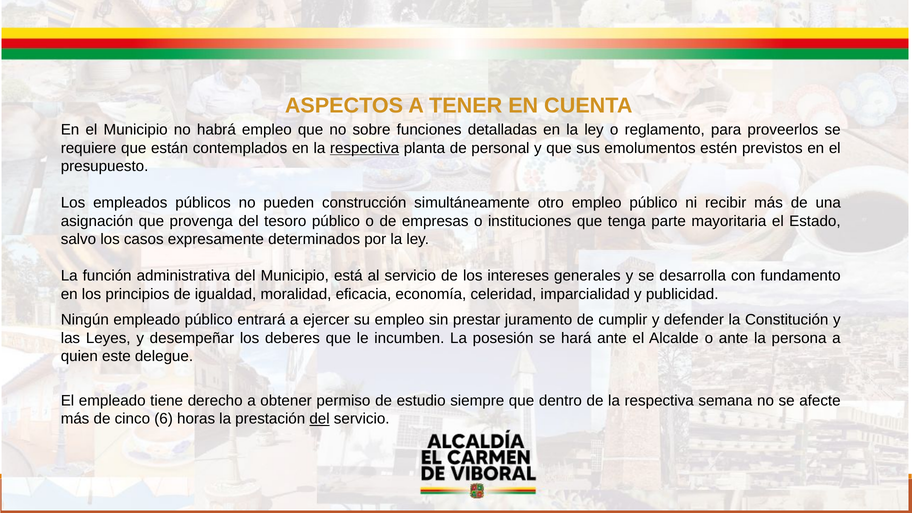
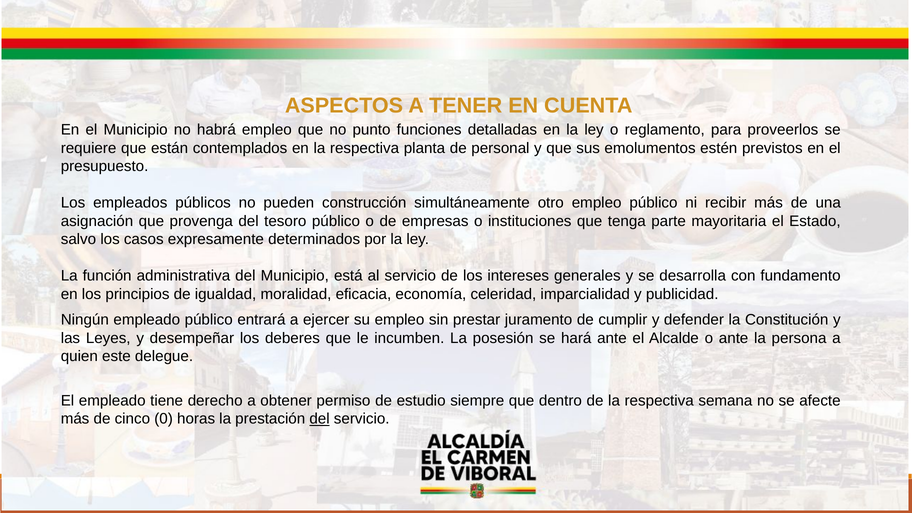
sobre: sobre -> punto (372, 130)
respectiva underline: present -> none (365, 148)
6: 6 -> 0 (164, 419)
